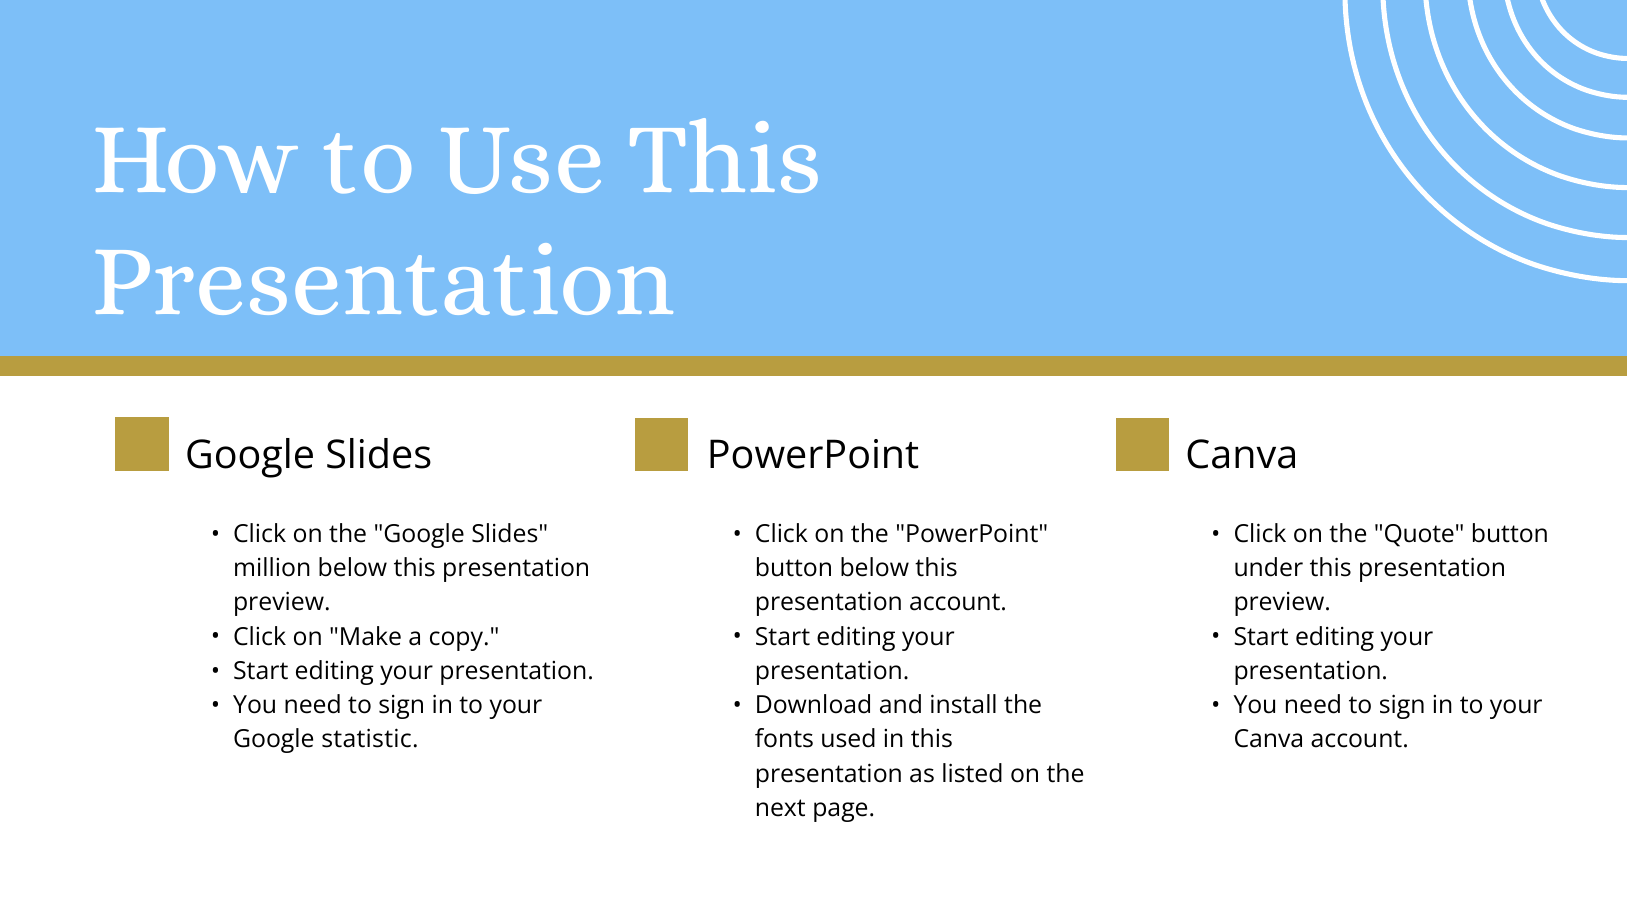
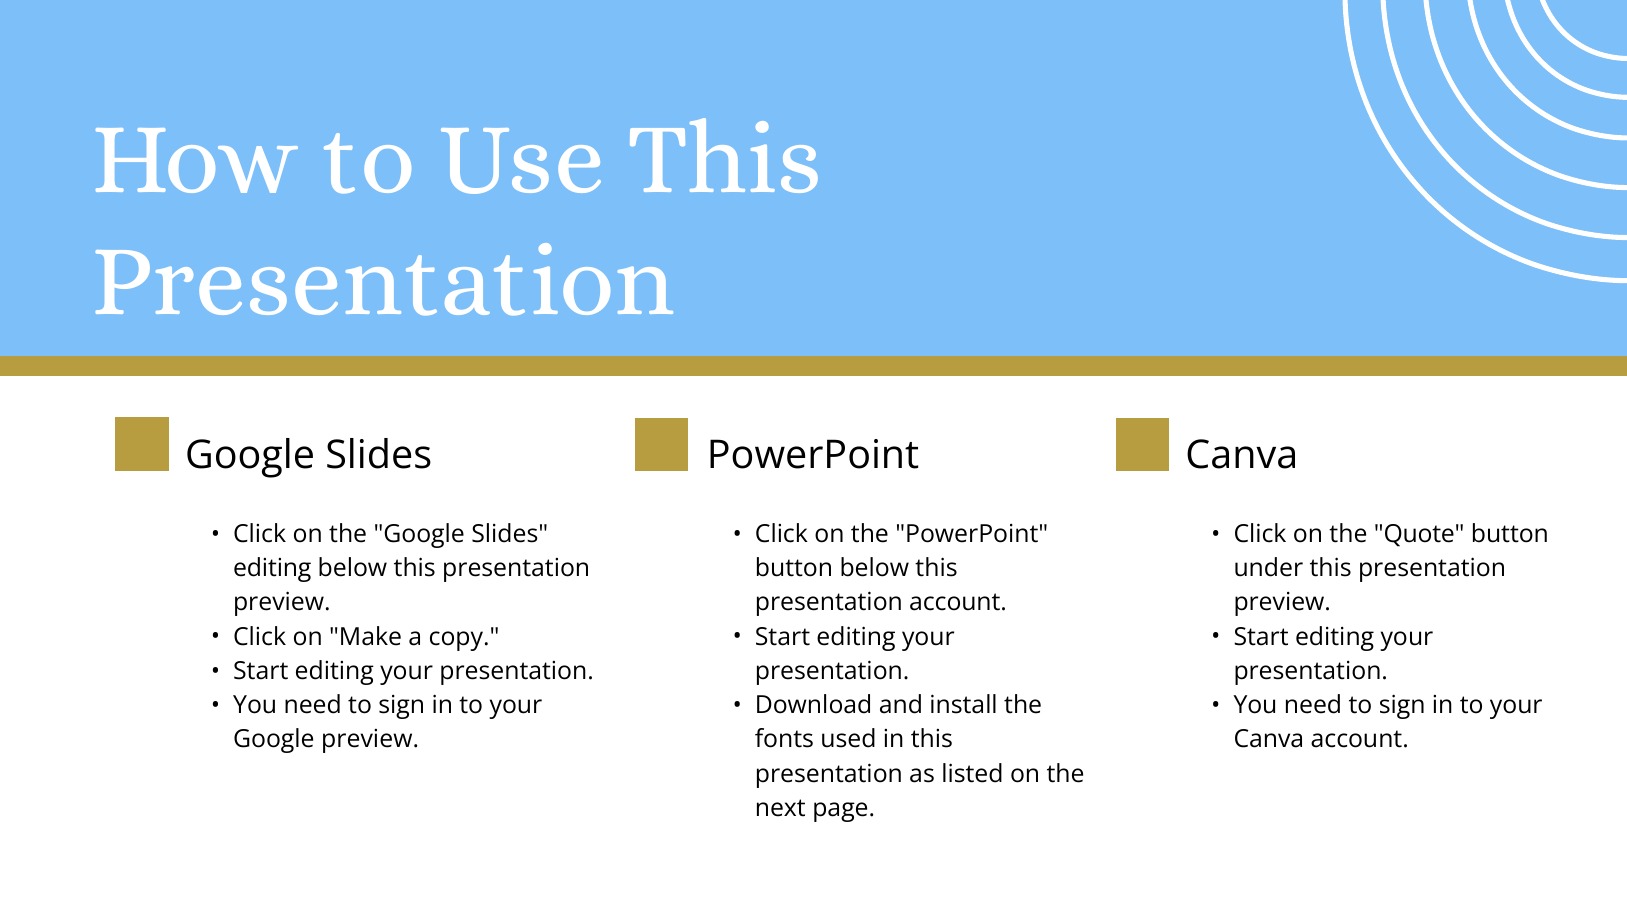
million: million -> editing (272, 569)
Google statistic: statistic -> preview (370, 740)
